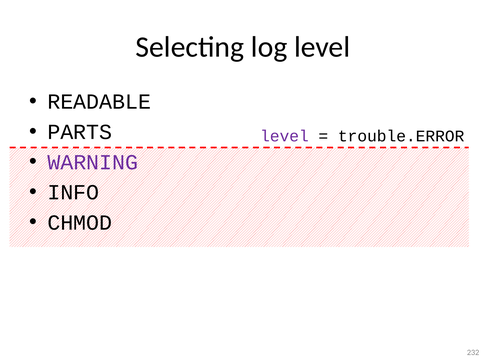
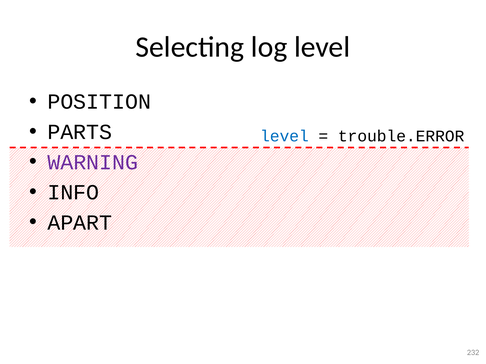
READABLE: READABLE -> POSITION (99, 102)
level colour: purple -> blue (284, 136)
CHMOD: CHMOD -> APART (80, 223)
